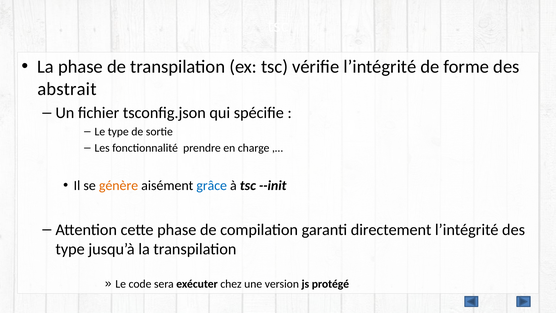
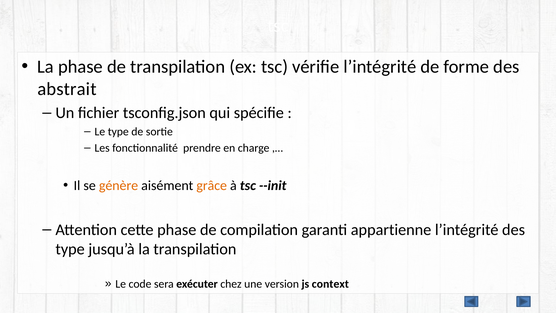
grâce colour: blue -> orange (212, 185)
directement: directement -> appartienne (391, 230)
protégé: protégé -> context (330, 284)
